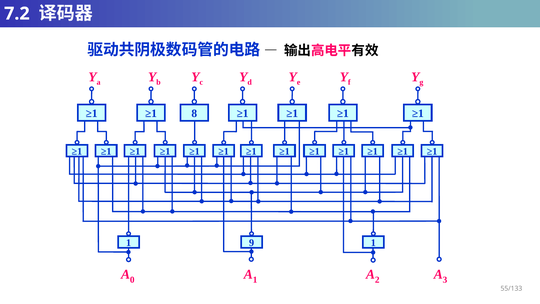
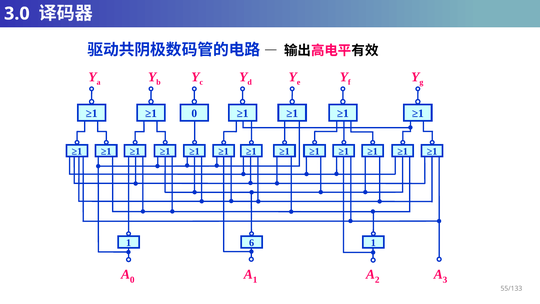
7.2: 7.2 -> 3.0 (17, 14)
≥1 8: 8 -> 0 (194, 113)
9: 9 -> 6 (252, 243)
